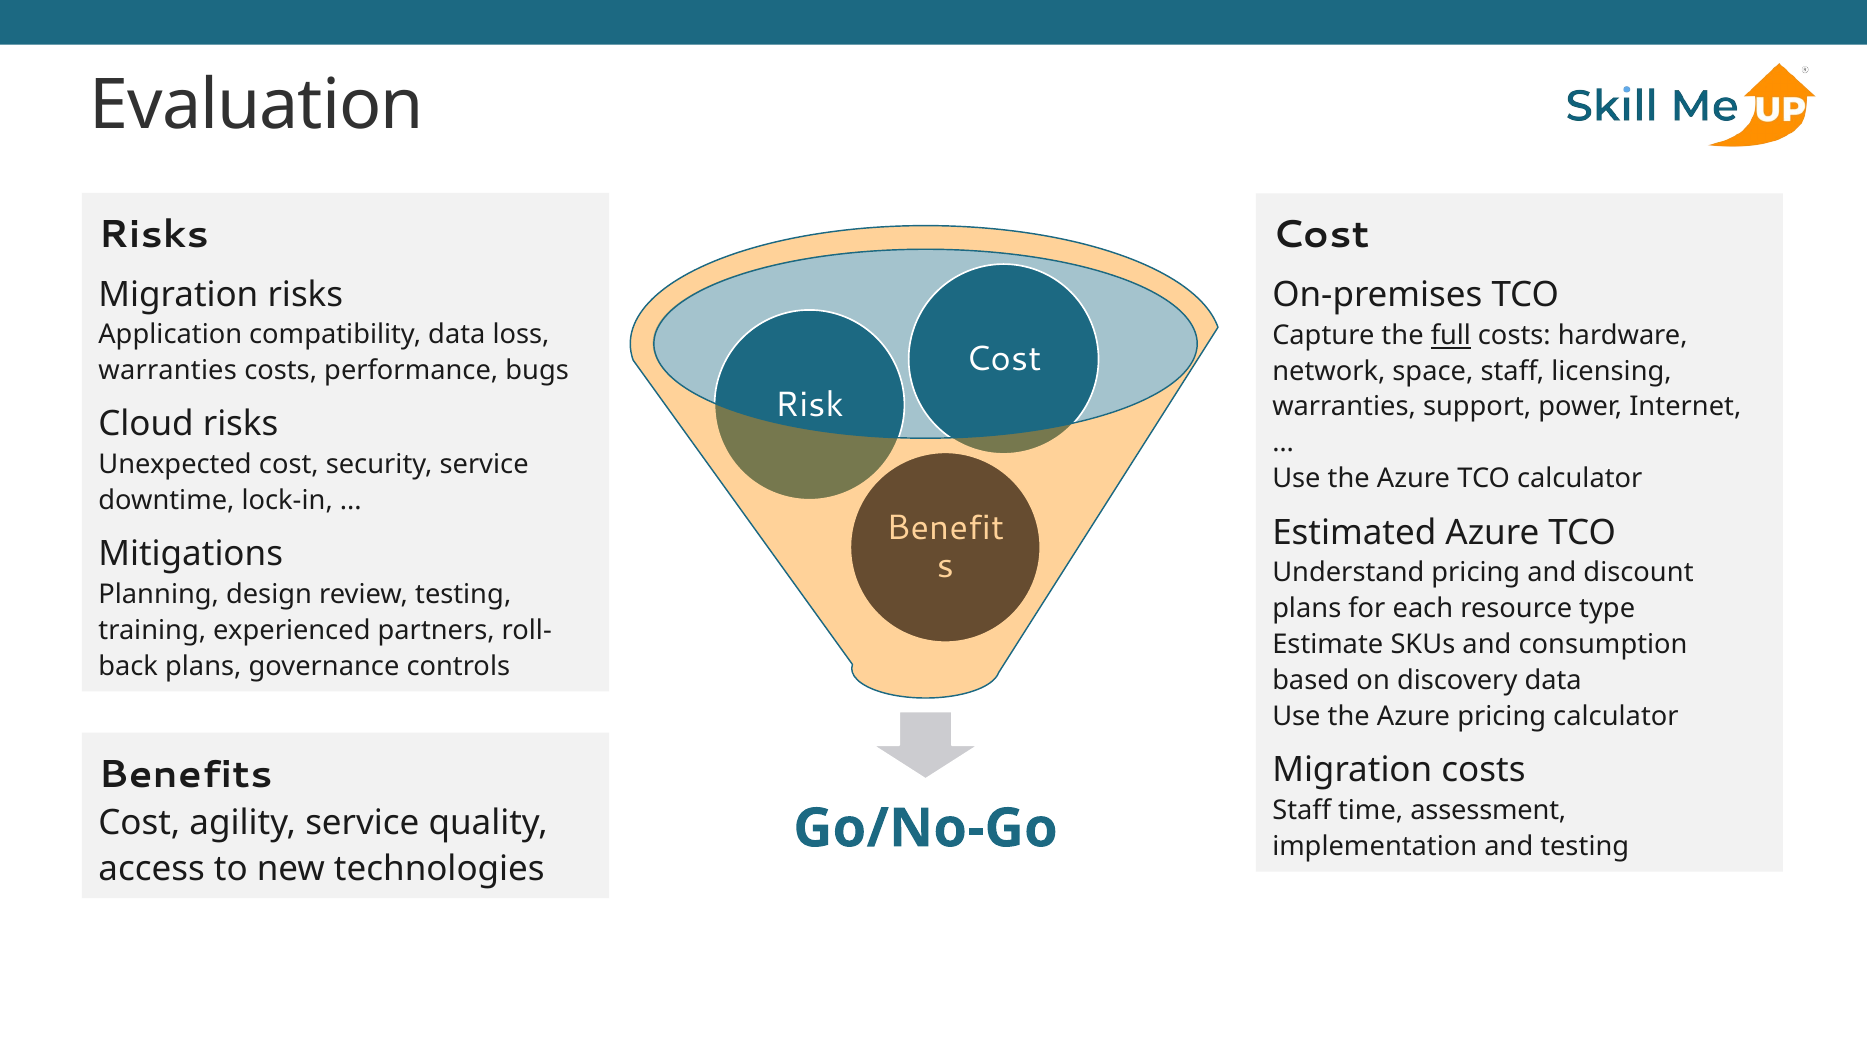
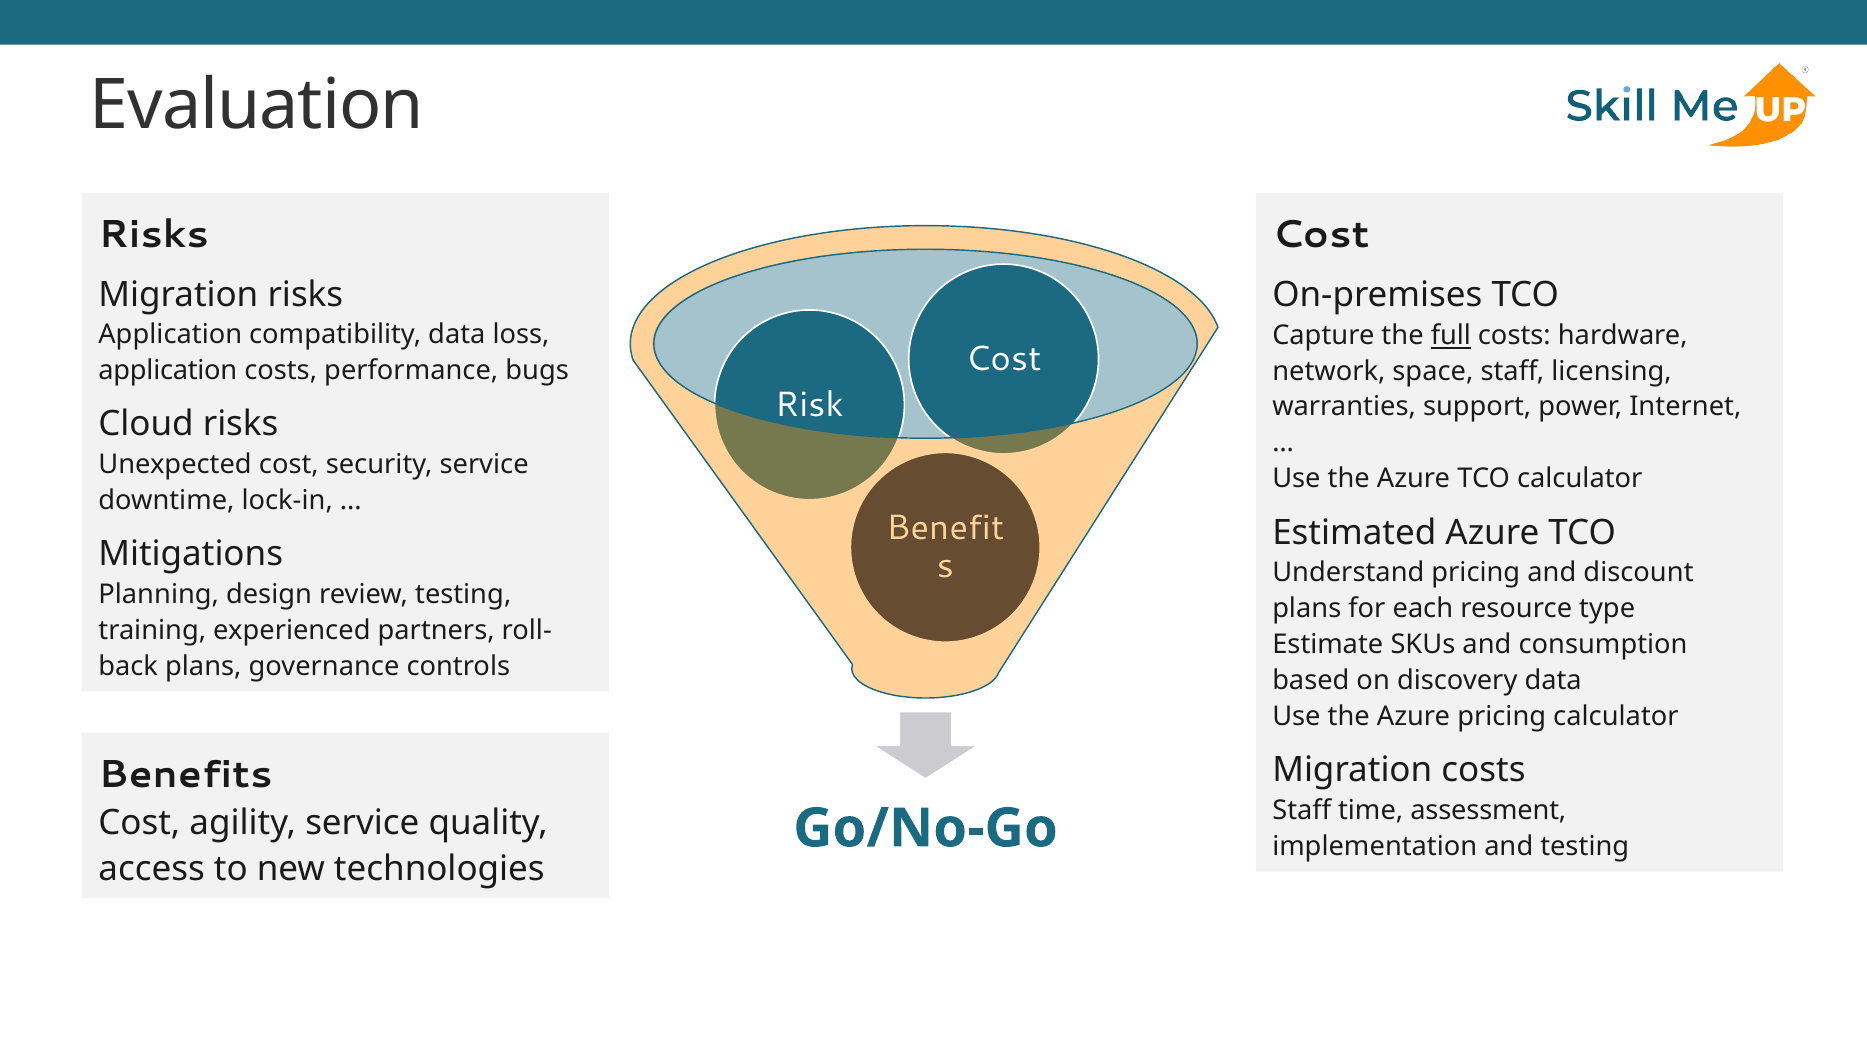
warranties: warranties -> application (168, 371)
